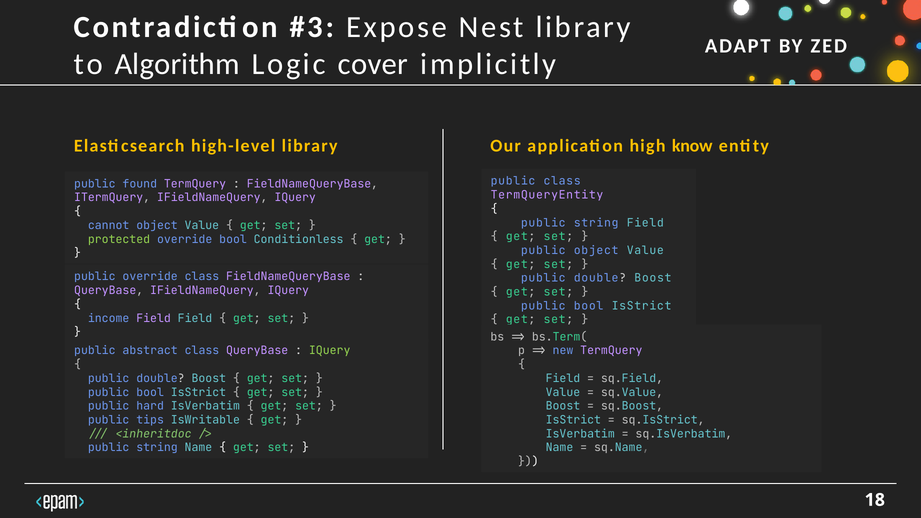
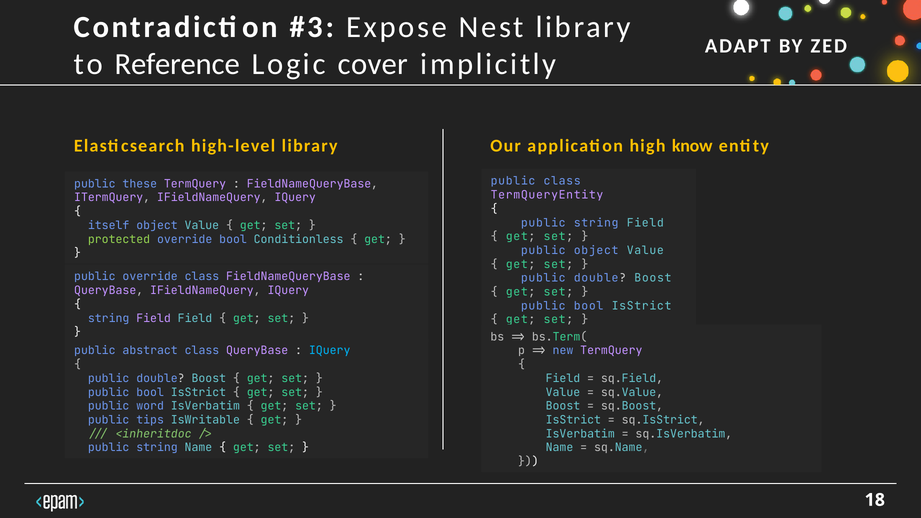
Algorithm: Algorithm -> Reference (177, 64)
found: found -> these (140, 184)
cannot: cannot -> itself (109, 225)
income: income -> string (109, 318)
IQuery colour: light green -> light blue (330, 351)
hard: hard -> word (150, 406)
